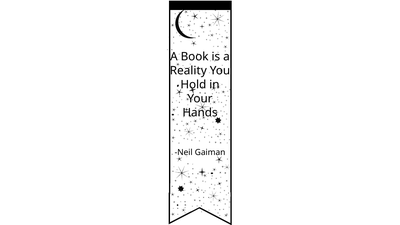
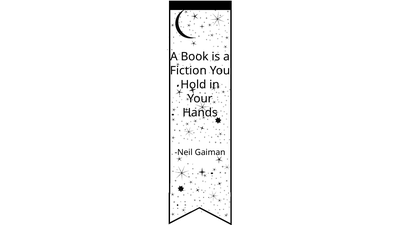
Reality: Reality -> Fiction (188, 71)
